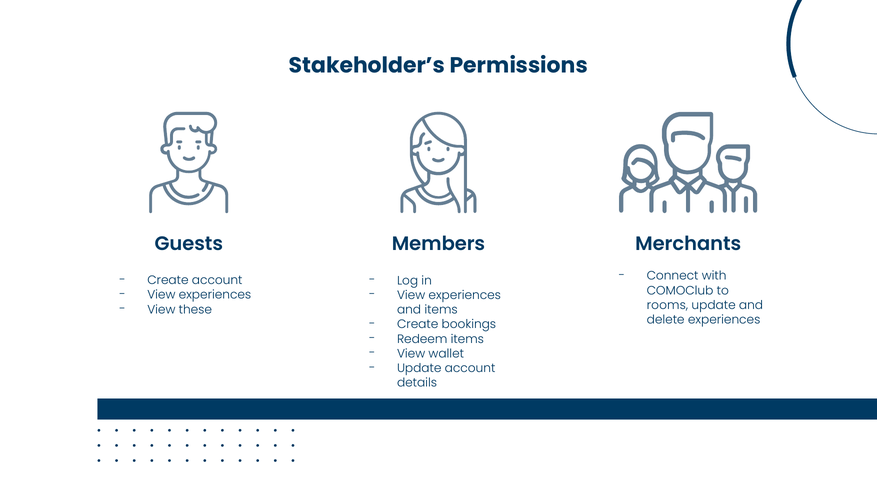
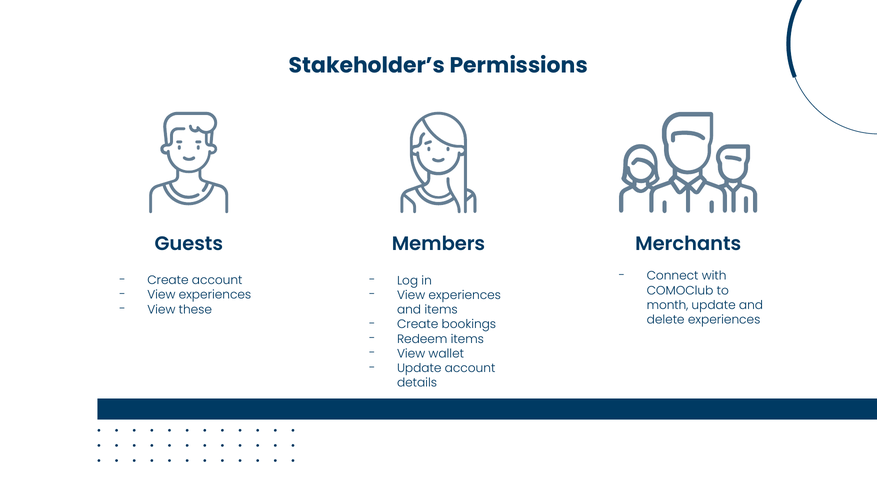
rooms: rooms -> month (668, 305)
